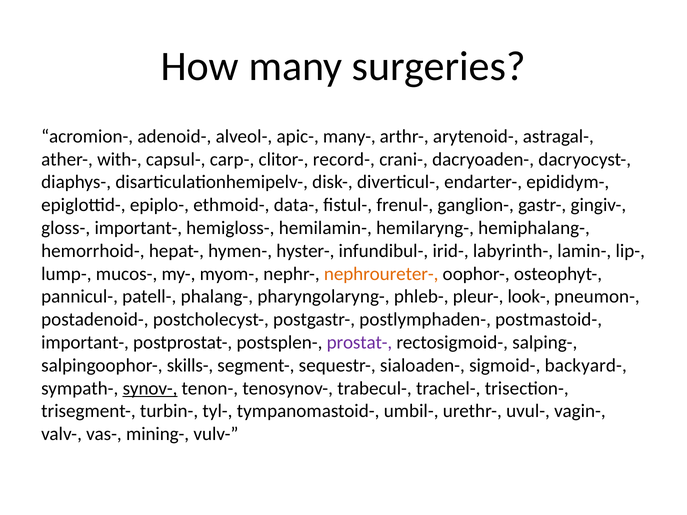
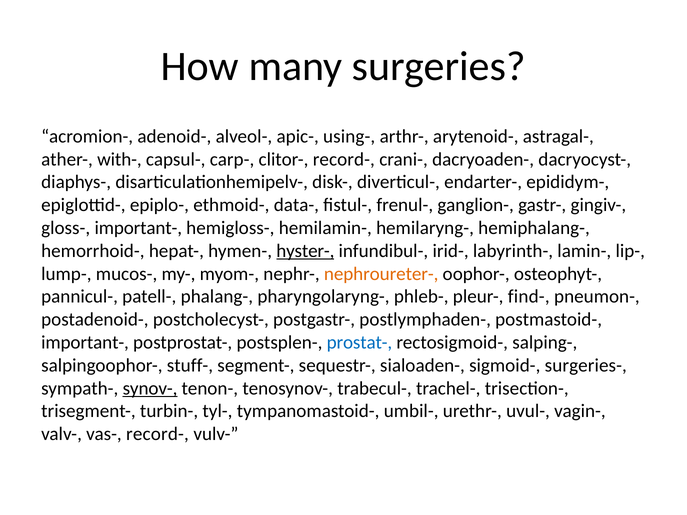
many-: many- -> using- (349, 136)
hyster- underline: none -> present (305, 251)
look-: look- -> find- (529, 297)
prostat- colour: purple -> blue (359, 343)
skills-: skills- -> stuff- (190, 366)
backyard-: backyard- -> surgeries- (586, 366)
vas- mining-: mining- -> record- (157, 434)
